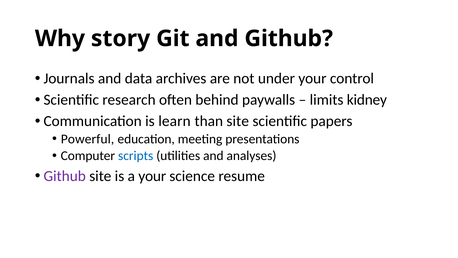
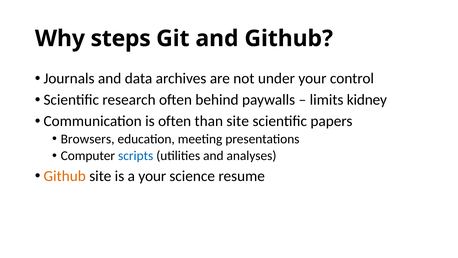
story: story -> steps (121, 38)
is learn: learn -> often (175, 121)
Powerful: Powerful -> Browsers (88, 139)
Github colour: purple -> orange (65, 176)
